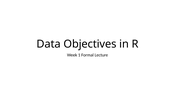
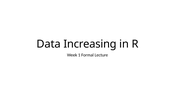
Objectives: Objectives -> Increasing (90, 44)
